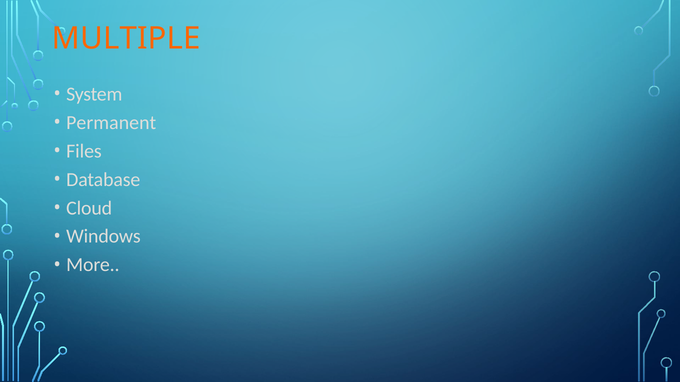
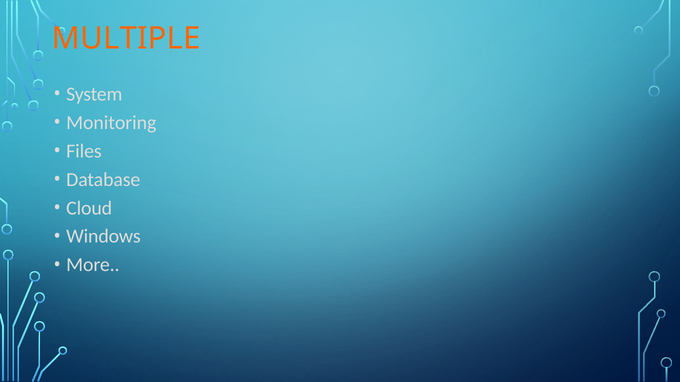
Permanent: Permanent -> Monitoring (111, 123)
